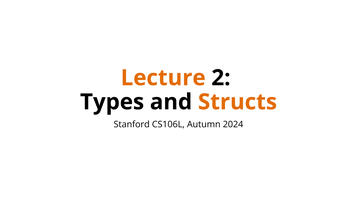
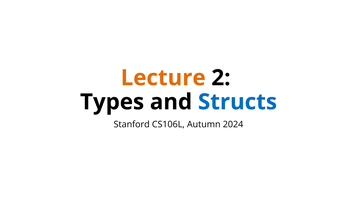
Structs colour: orange -> blue (237, 102)
